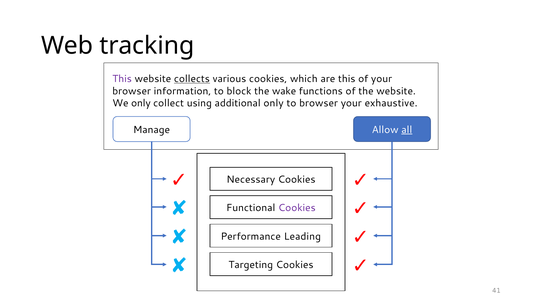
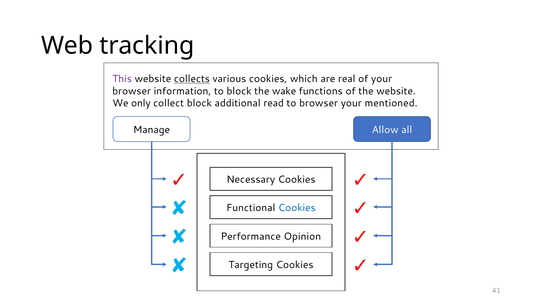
are this: this -> real (347, 79)
collect using: using -> block (199, 103)
additional only: only -> read (274, 103)
exhaustive: exhaustive -> mentioned (391, 103)
all underline: present -> none (407, 130)
Cookies colour: purple -> blue (297, 208)
Leading: Leading -> Opinion (302, 236)
